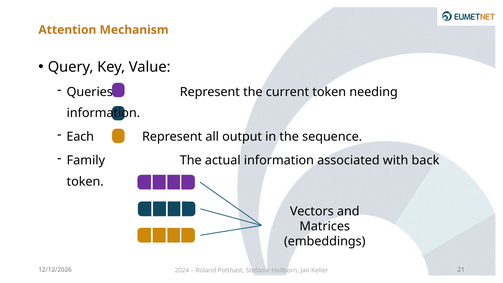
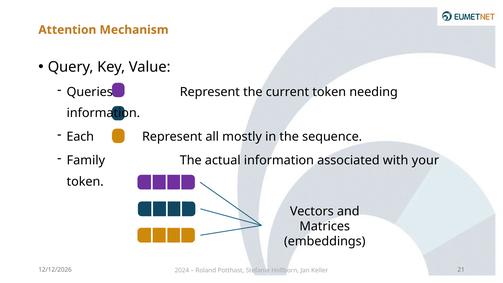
output: output -> mostly (242, 137)
back: back -> your (425, 160)
